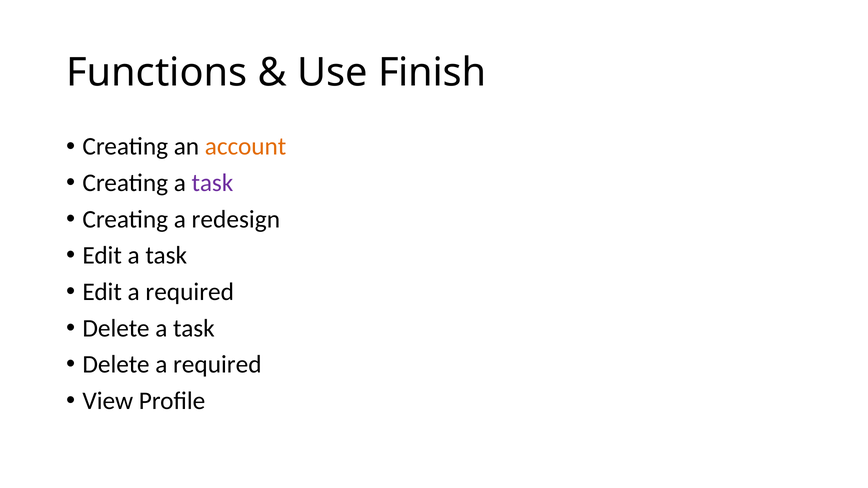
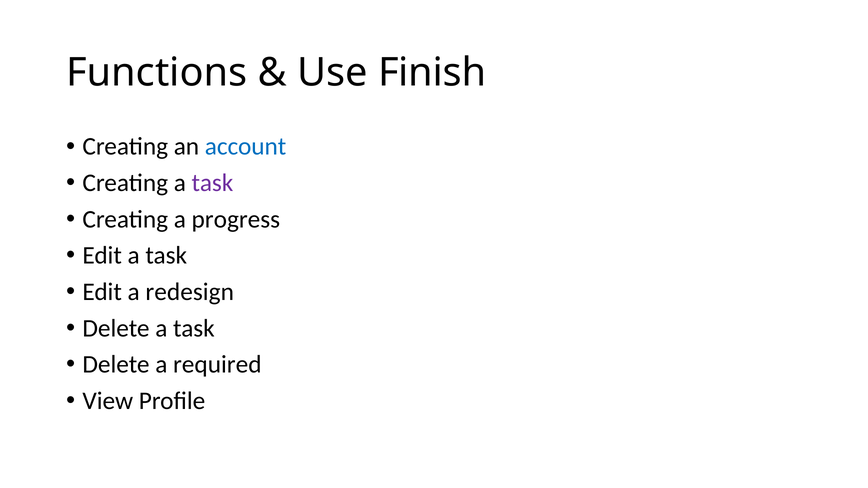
account colour: orange -> blue (246, 147)
redesign: redesign -> progress (236, 219)
Edit a required: required -> redesign (190, 292)
